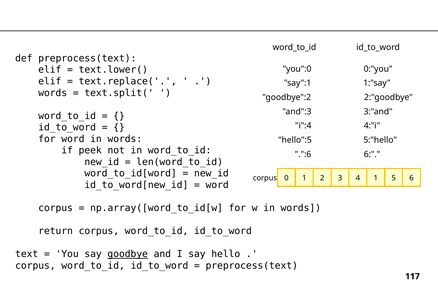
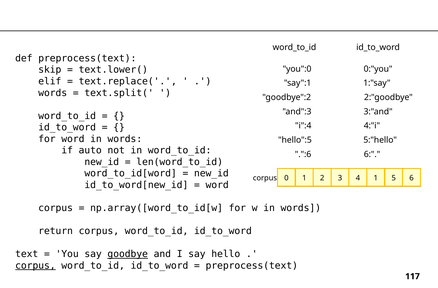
elif: elif -> skip (50, 70)
peek: peek -> auto (90, 150)
corpus underline: none -> present (35, 265)
